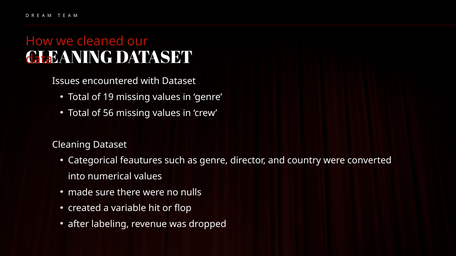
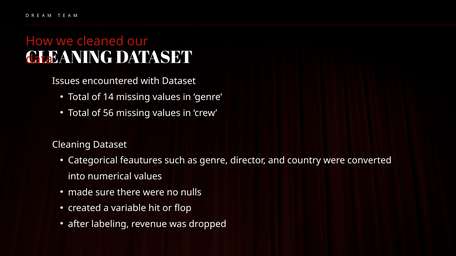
19: 19 -> 14 (108, 97)
